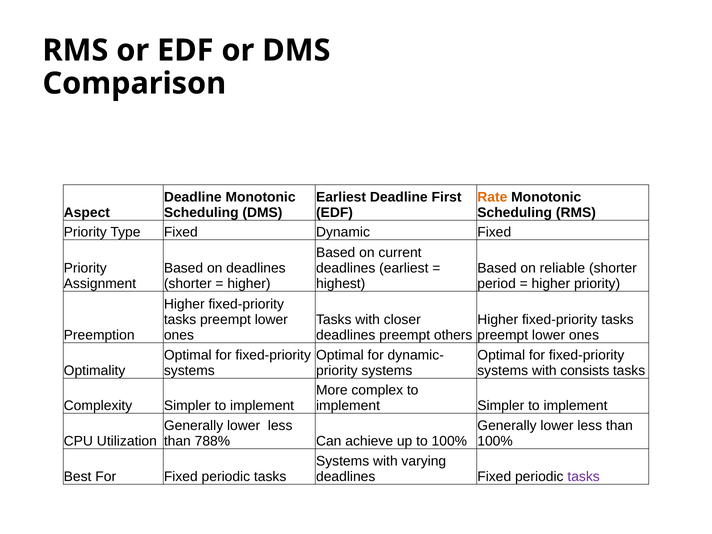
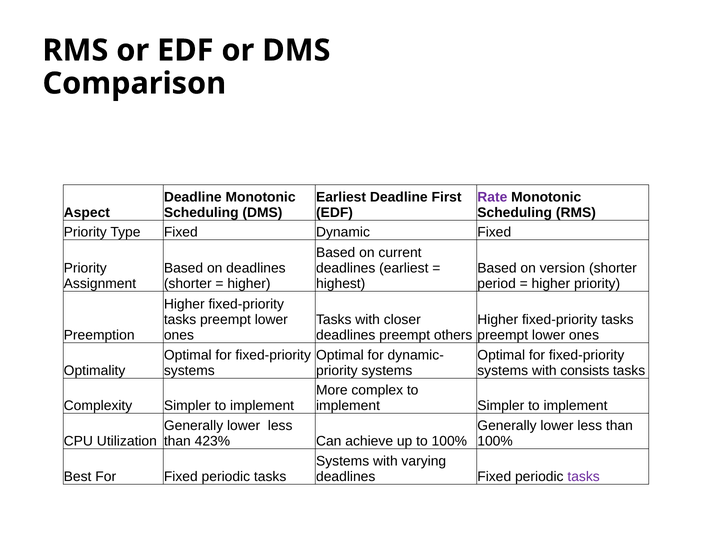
Rate colour: orange -> purple (492, 197)
reliable: reliable -> version (562, 268)
788%: 788% -> 423% (212, 441)
